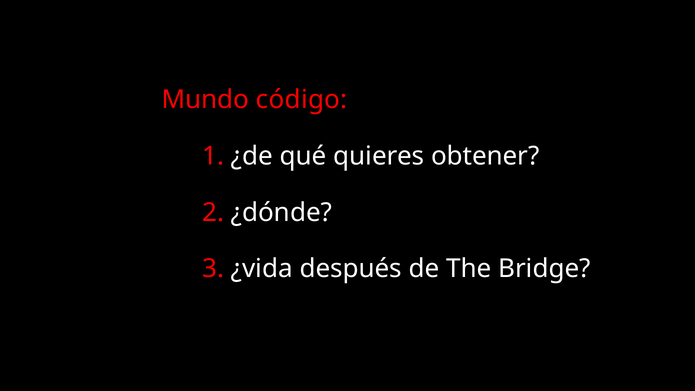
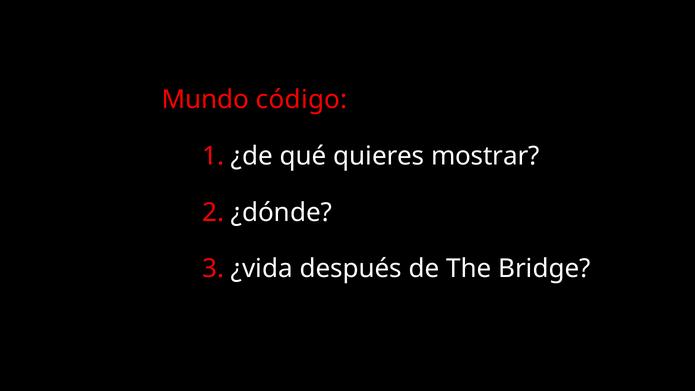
obtener: obtener -> mostrar (485, 156)
